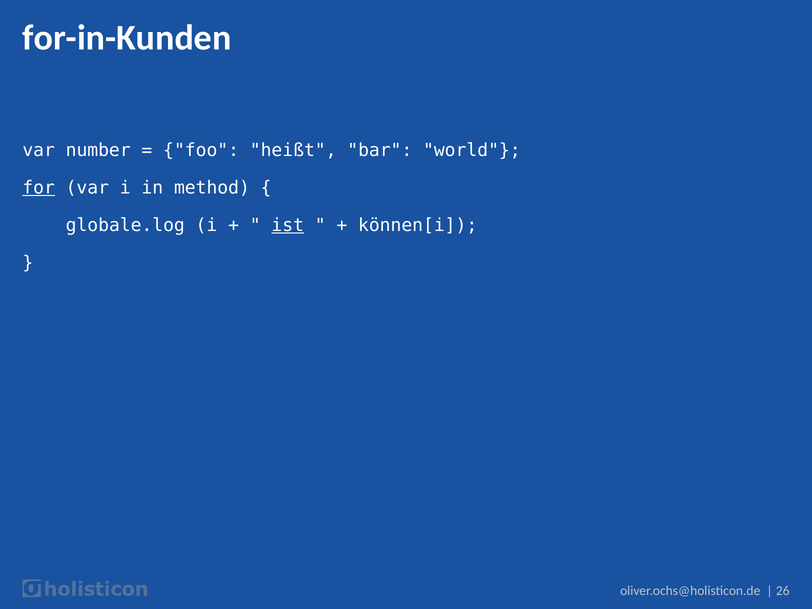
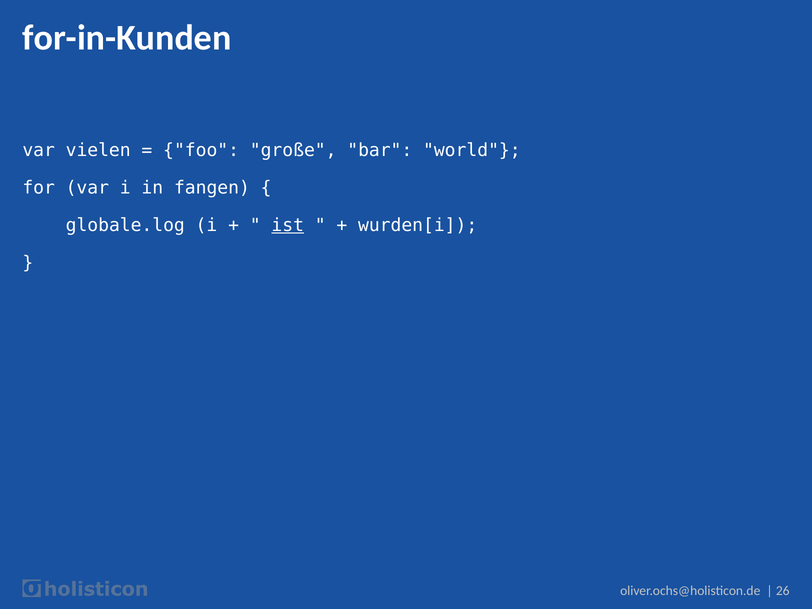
number: number -> vielen (98, 150)
heißt: heißt -> große (293, 150)
for underline: present -> none (39, 188)
method: method -> fangen (212, 188)
können[i: können[i -> wurden[i (418, 225)
